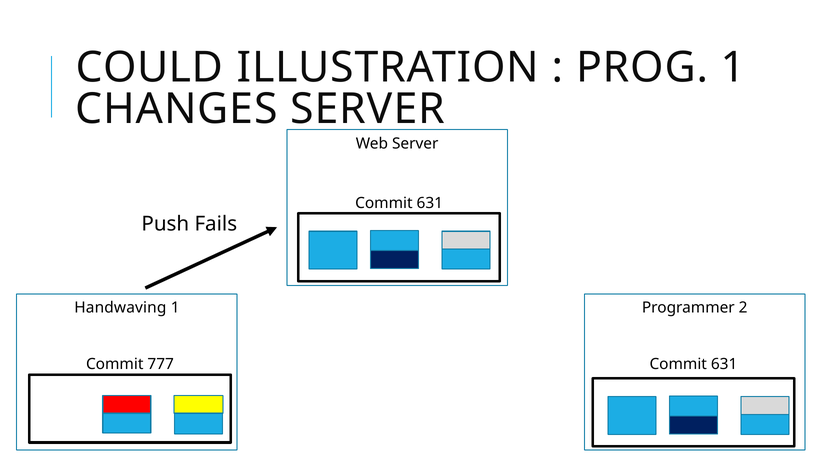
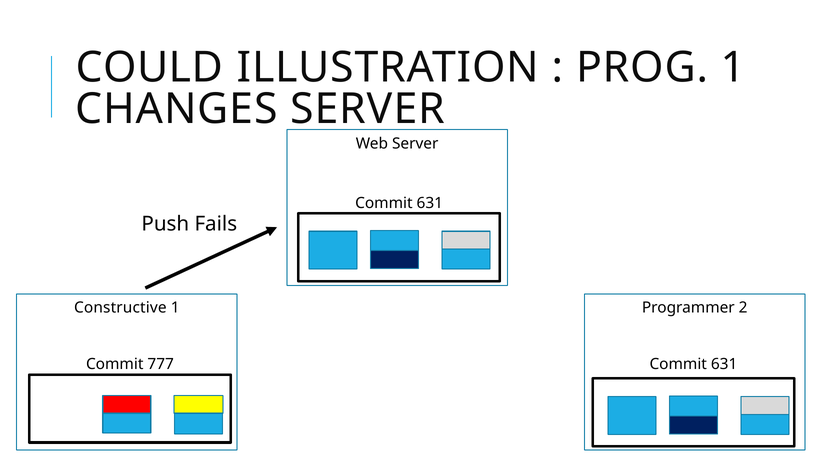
Handwaving: Handwaving -> Constructive (120, 308)
